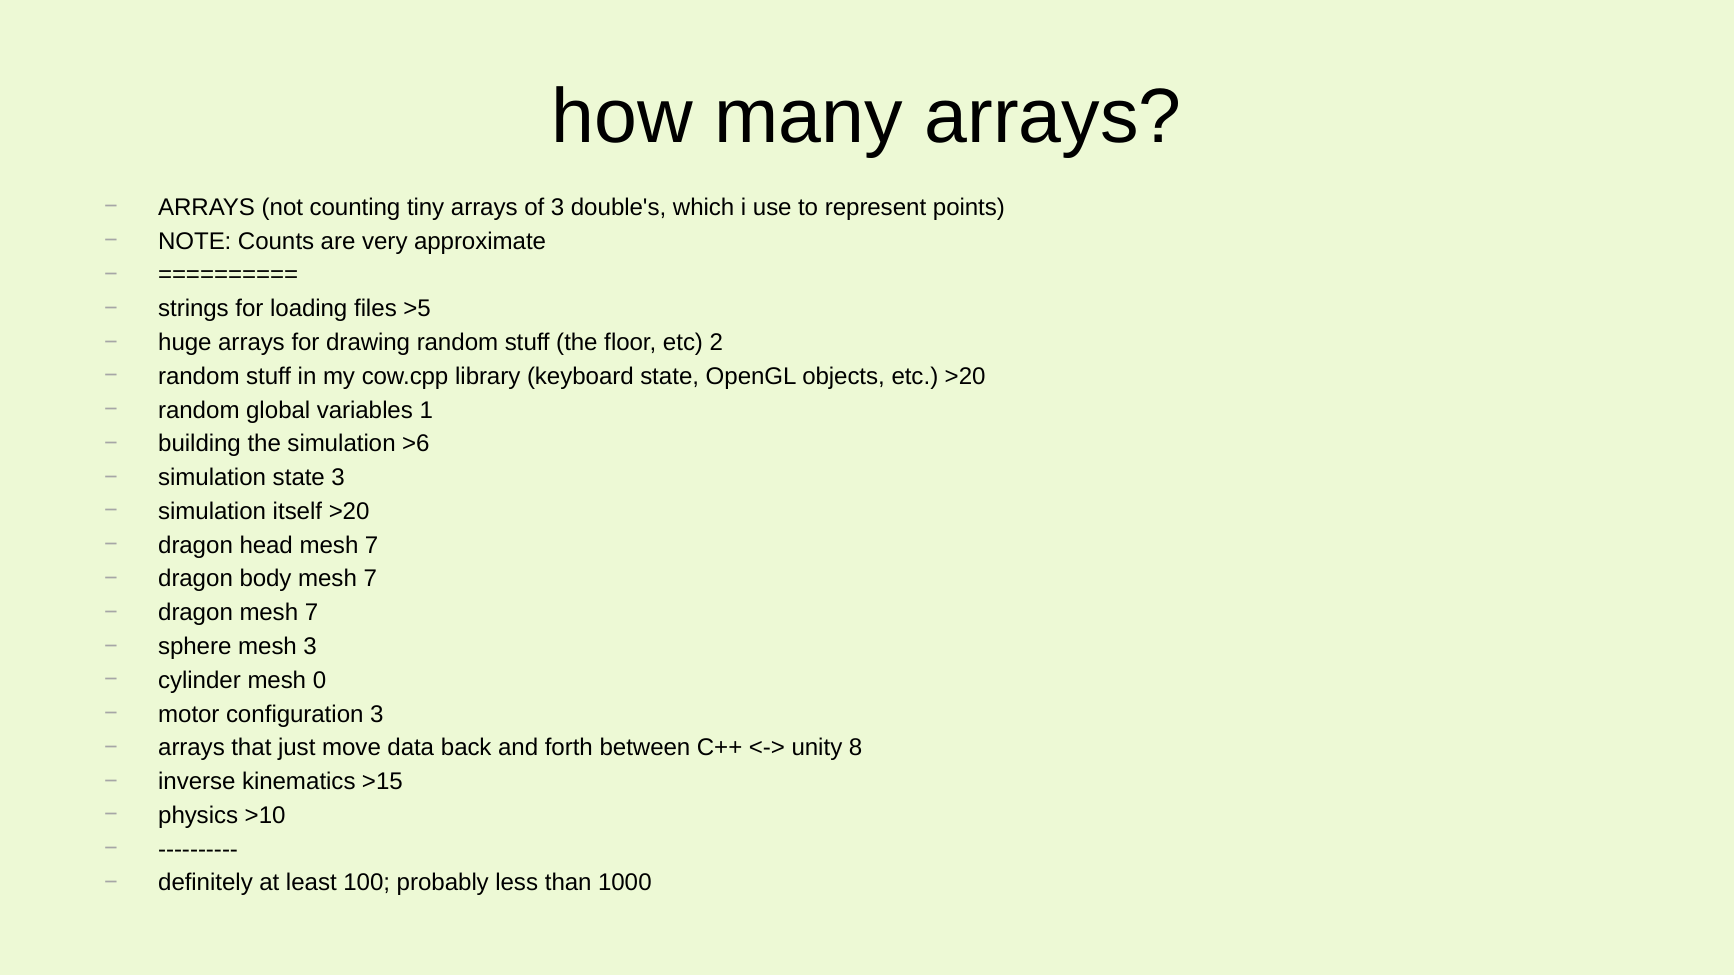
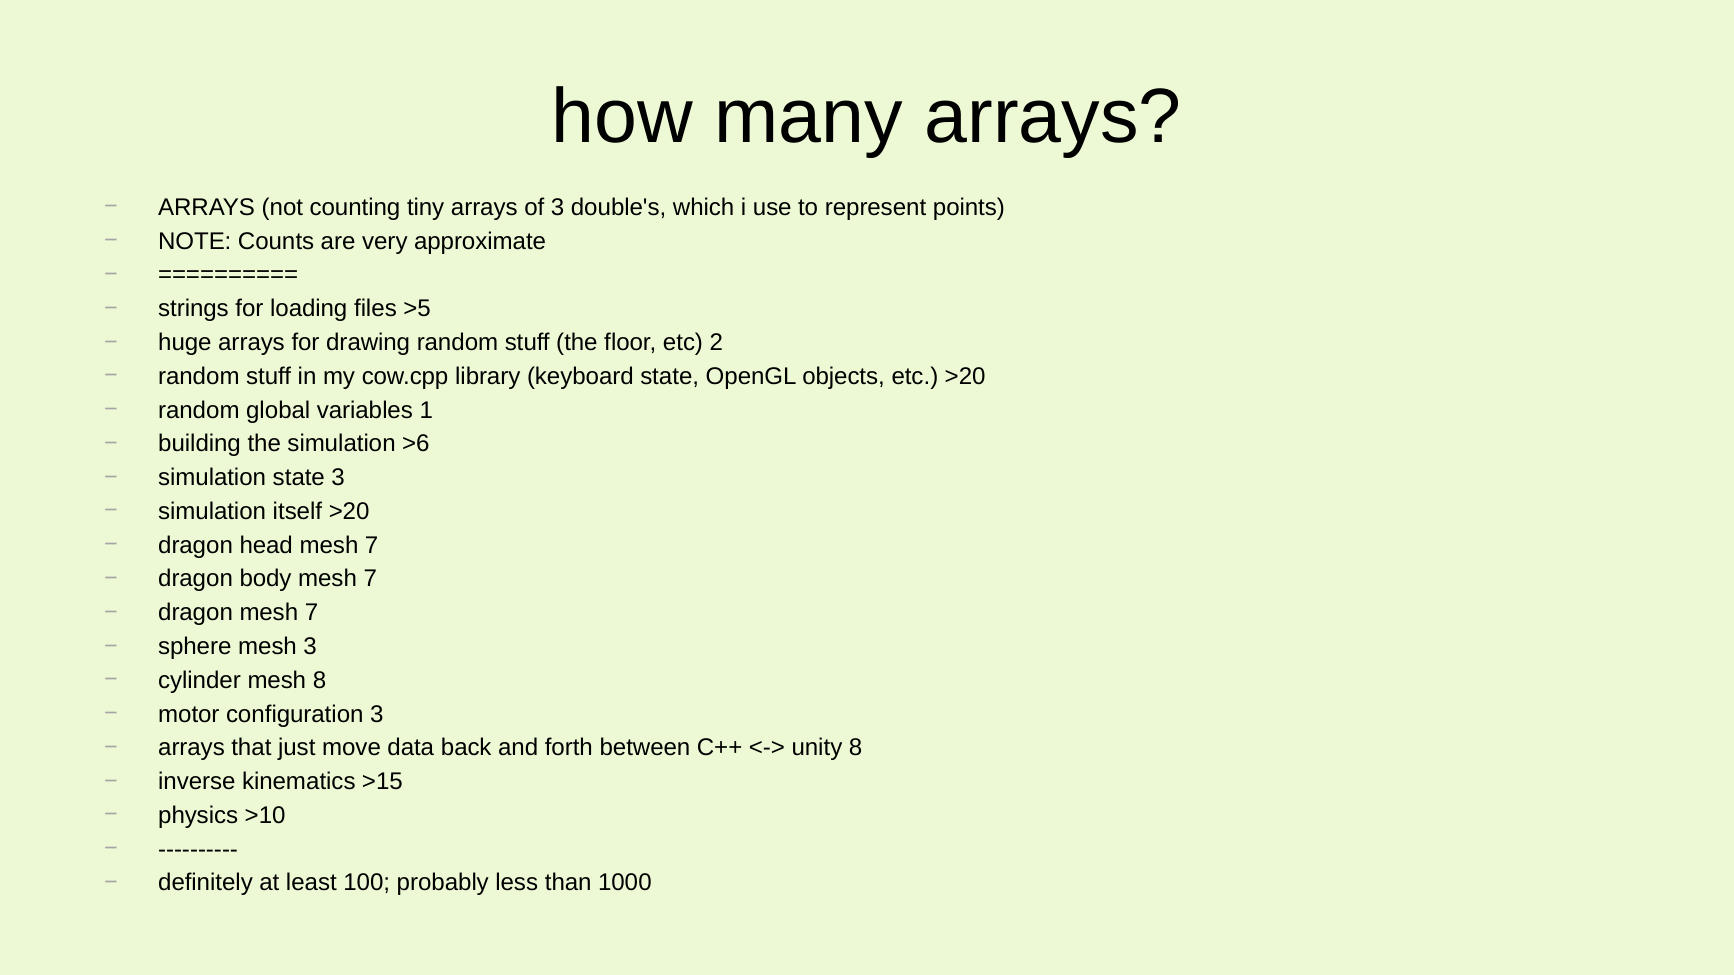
mesh 0: 0 -> 8 (320, 681)
